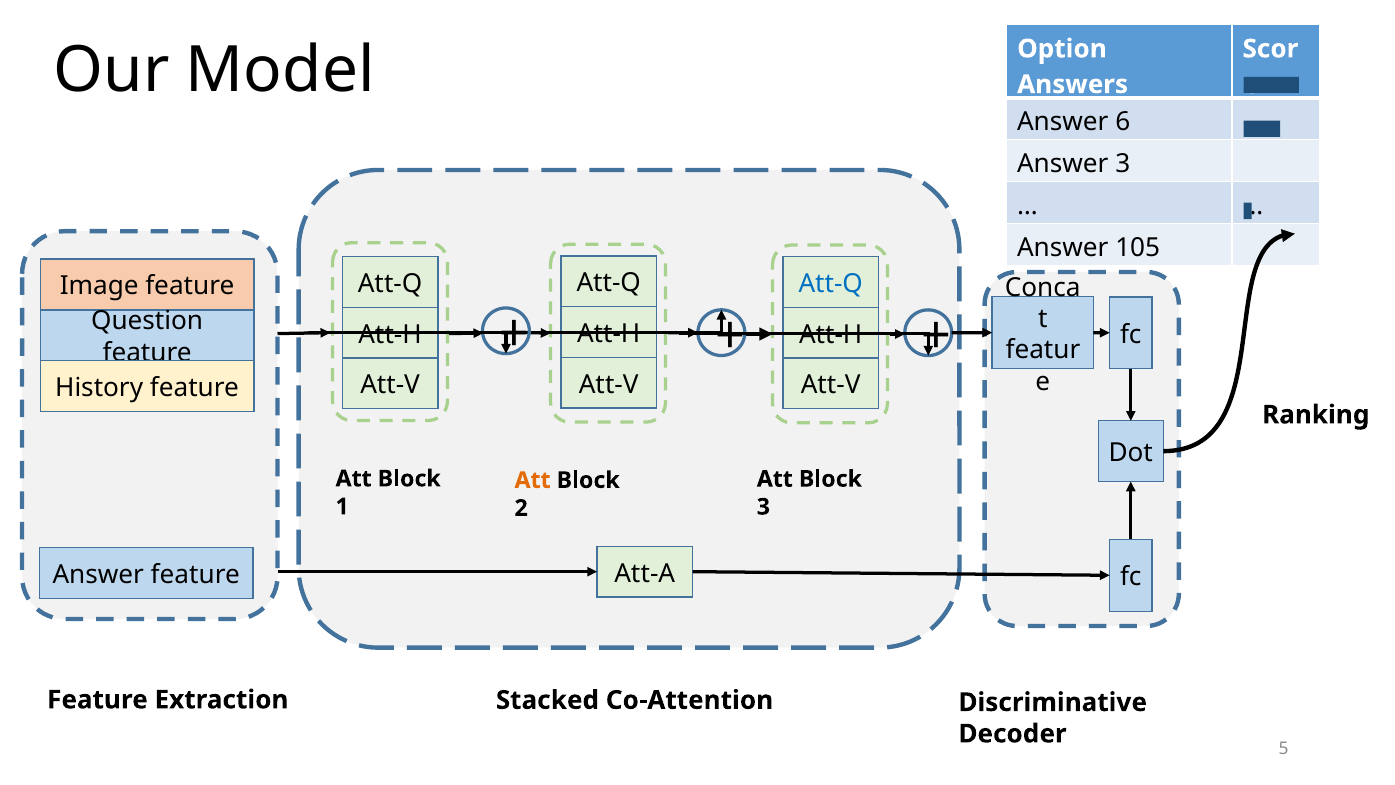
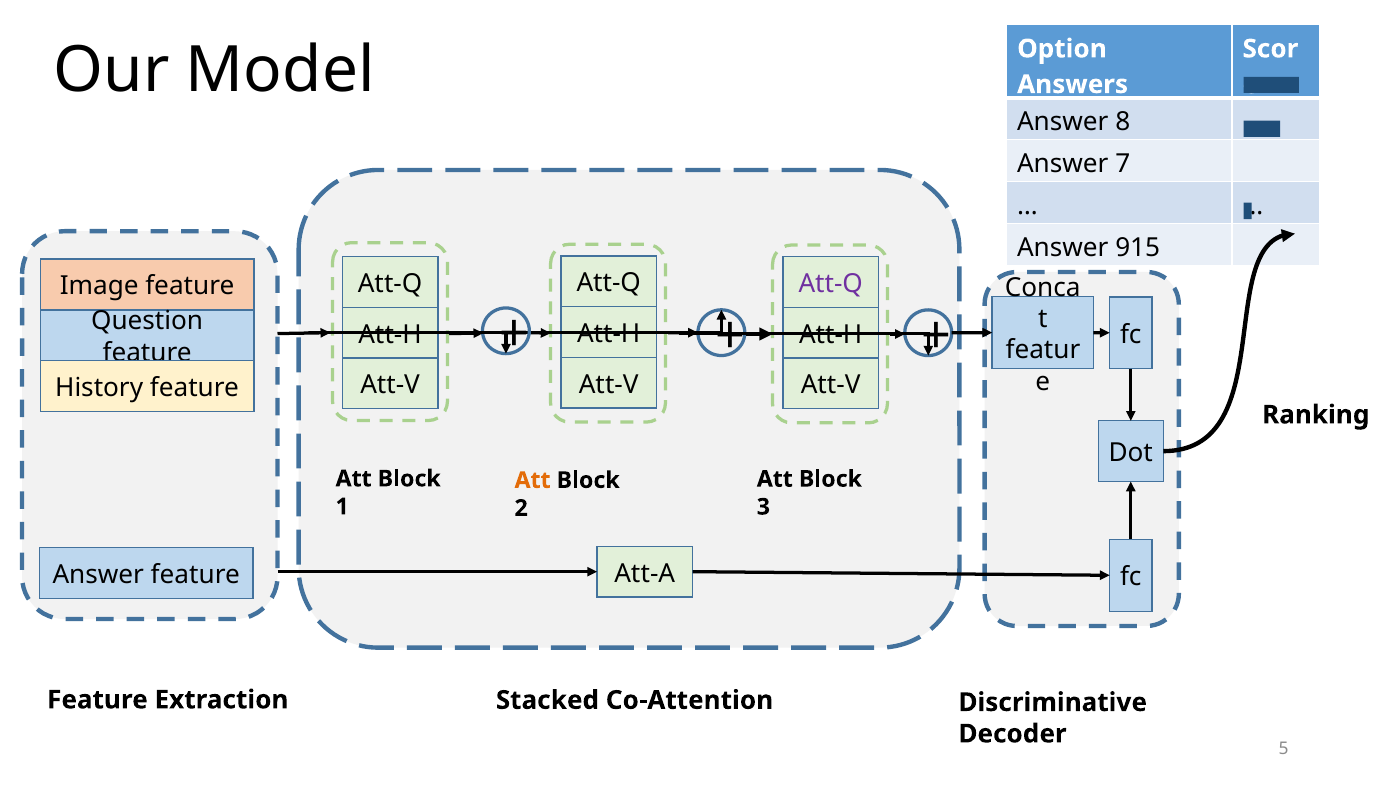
6: 6 -> 8 (1123, 122)
Answer 3: 3 -> 7 (1123, 164)
105: 105 -> 915 (1138, 248)
Att-Q colour: blue -> purple (831, 284)
